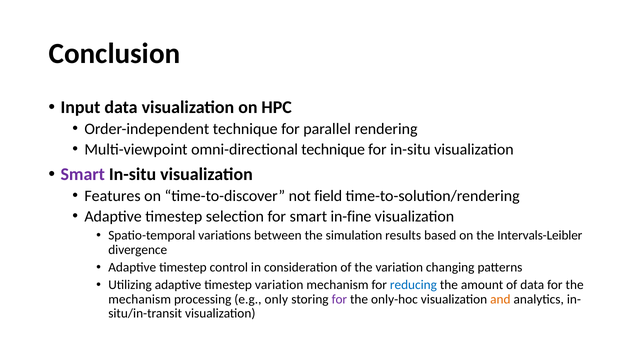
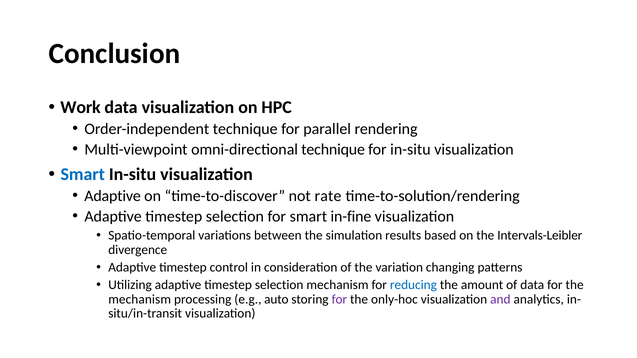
Input: Input -> Work (81, 107)
Smart colour: purple -> blue (83, 174)
Features: Features -> Adaptive (113, 196)
field: field -> rate (328, 196)
Utilizing adaptive timestep variation: variation -> selection (279, 285)
only: only -> auto (276, 300)
and colour: orange -> purple (500, 300)
